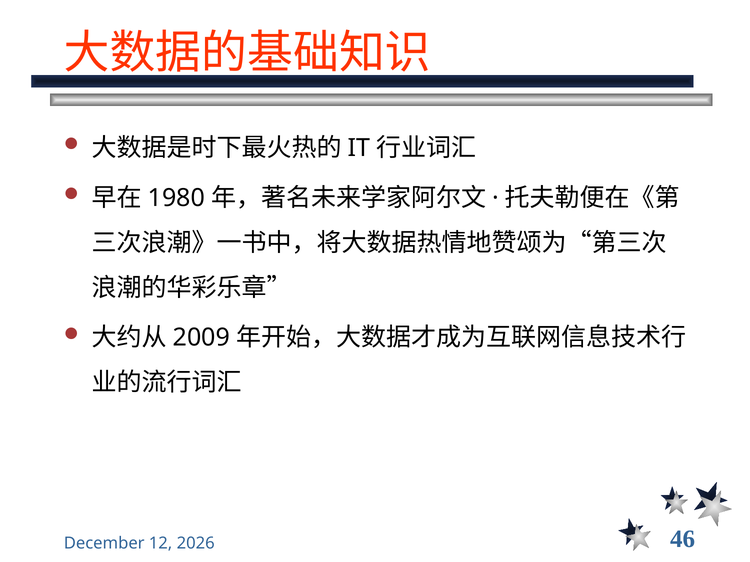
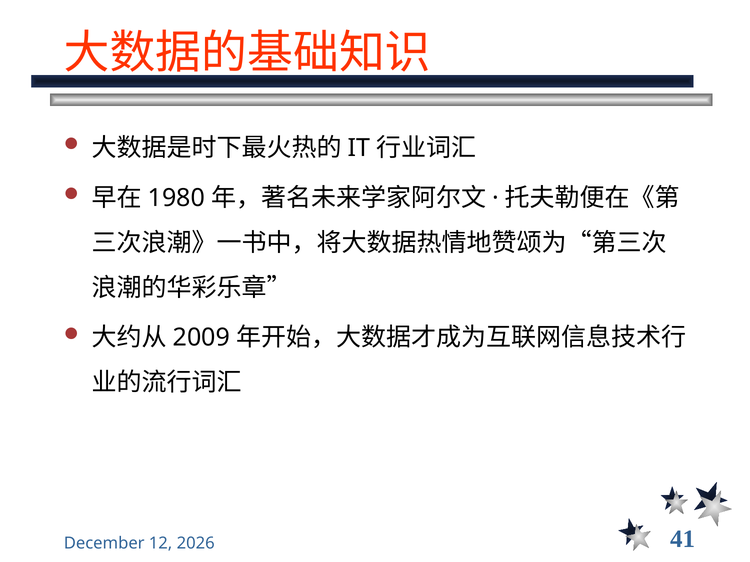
46: 46 -> 41 (683, 539)
